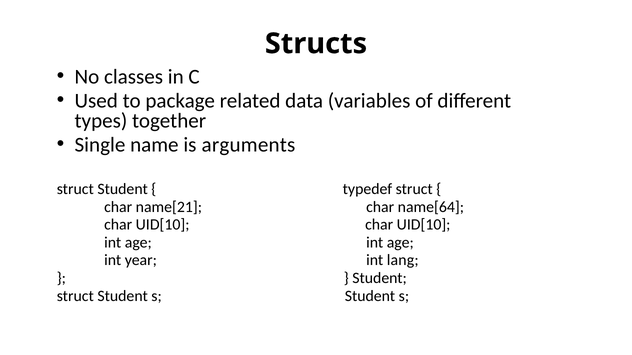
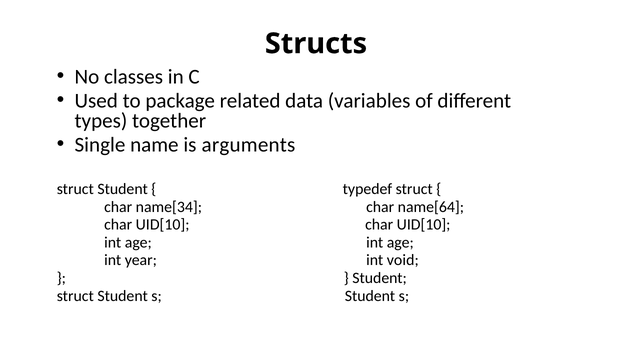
name[21: name[21 -> name[34 (169, 207)
lang: lang -> void (403, 261)
